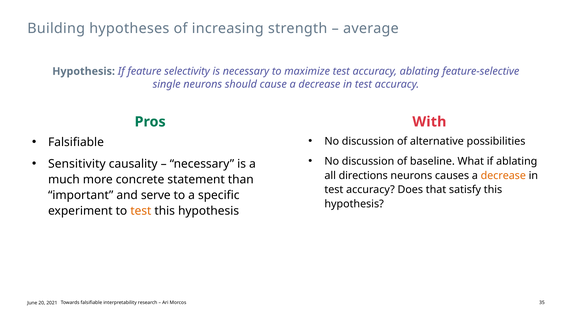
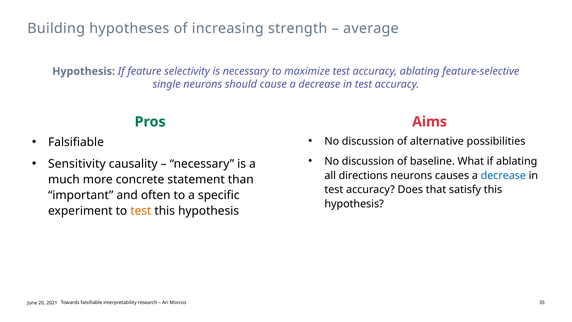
With: With -> Aims (430, 122)
decrease colour: orange -> blue (503, 175)
serve: serve -> often (156, 195)
